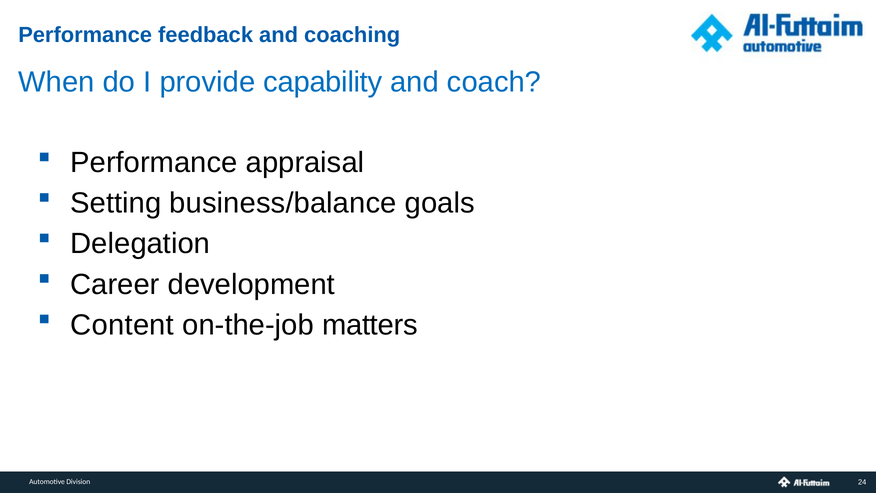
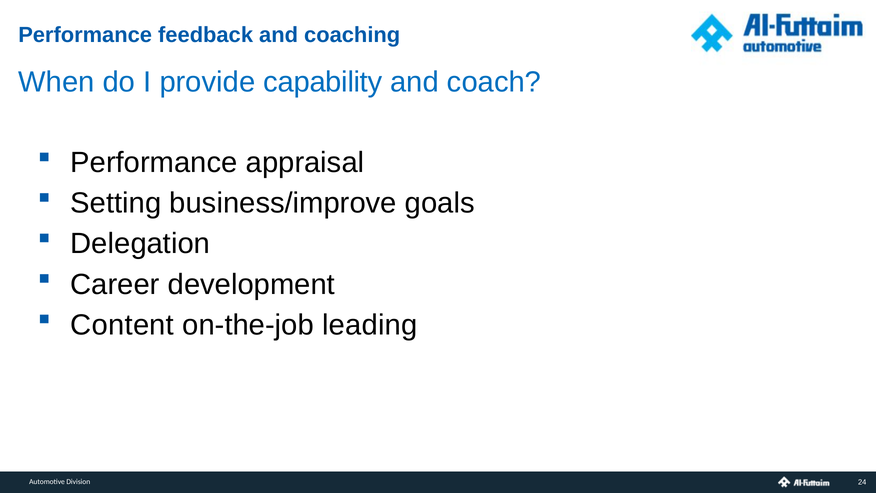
business/balance: business/balance -> business/improve (283, 203)
matters: matters -> leading (370, 325)
